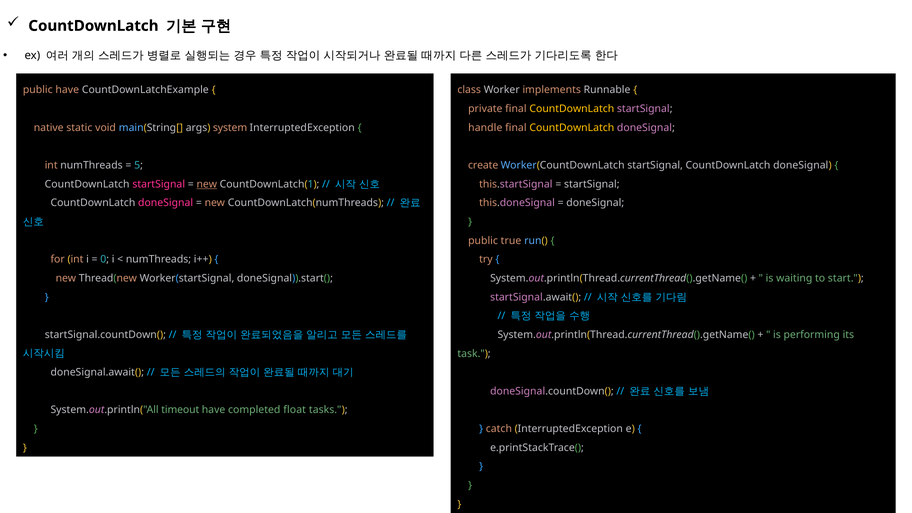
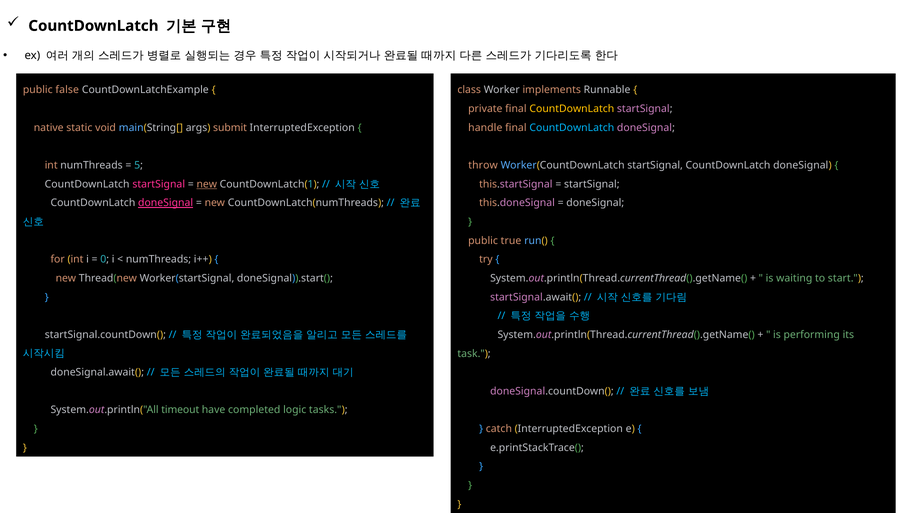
public have: have -> false (67, 90)
system: system -> submit (230, 128)
CountDownLatch colour: yellow -> light blue (572, 128)
create: create -> throw (483, 165)
doneSignal underline: none -> present (166, 203)
float: float -> logic (295, 410)
